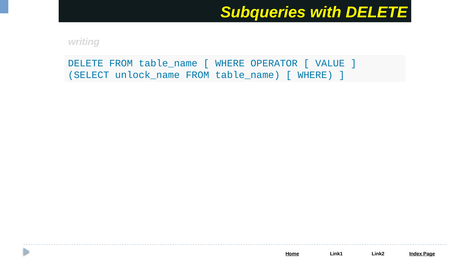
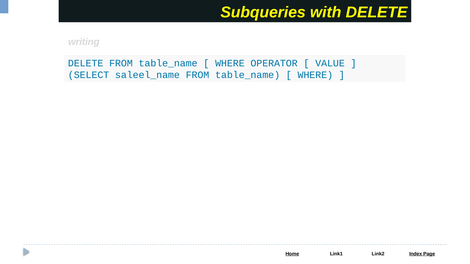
unlock_name: unlock_name -> saleel_name (147, 75)
